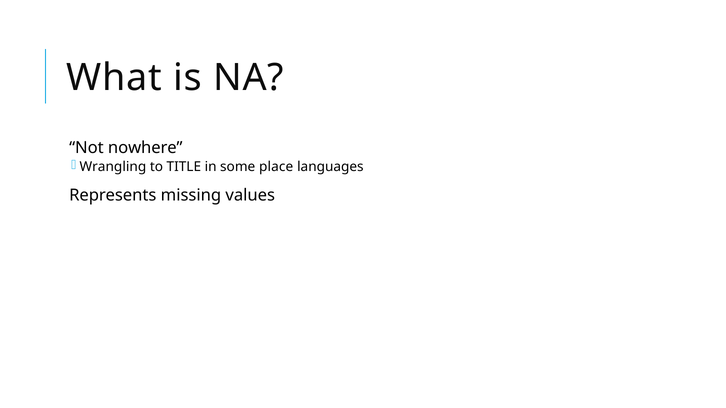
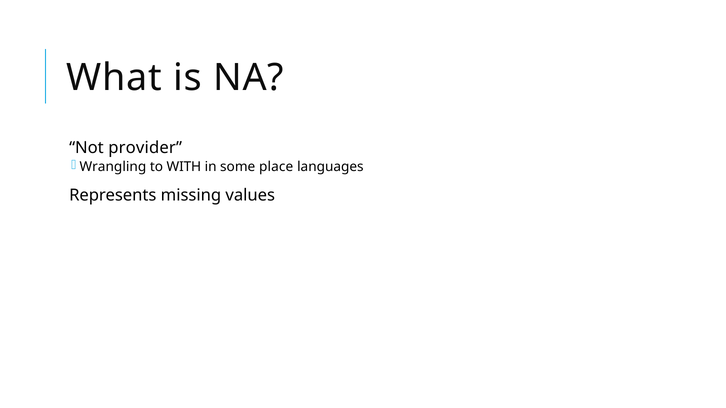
nowhere: nowhere -> provider (145, 148)
TITLE: TITLE -> WITH (184, 167)
